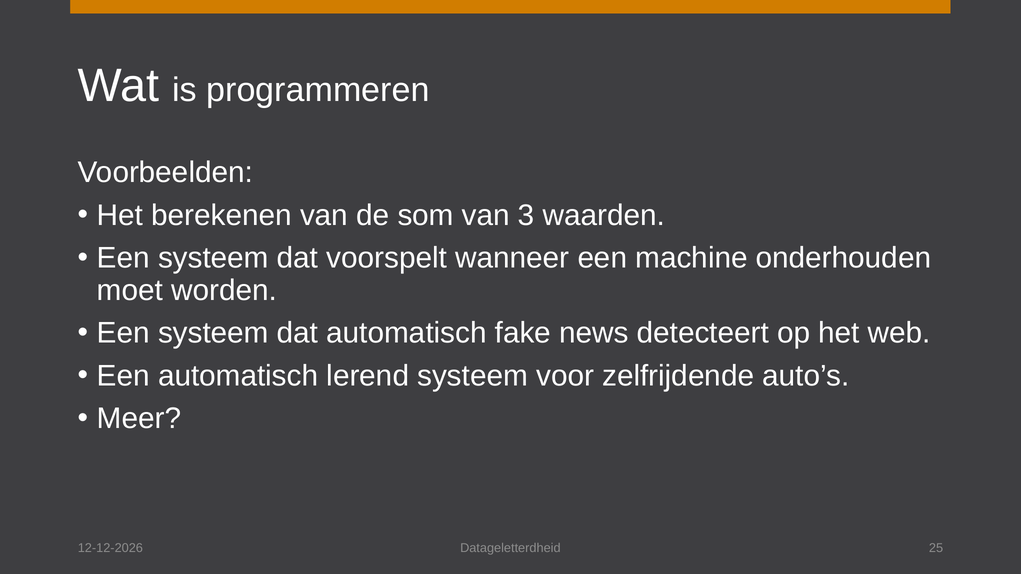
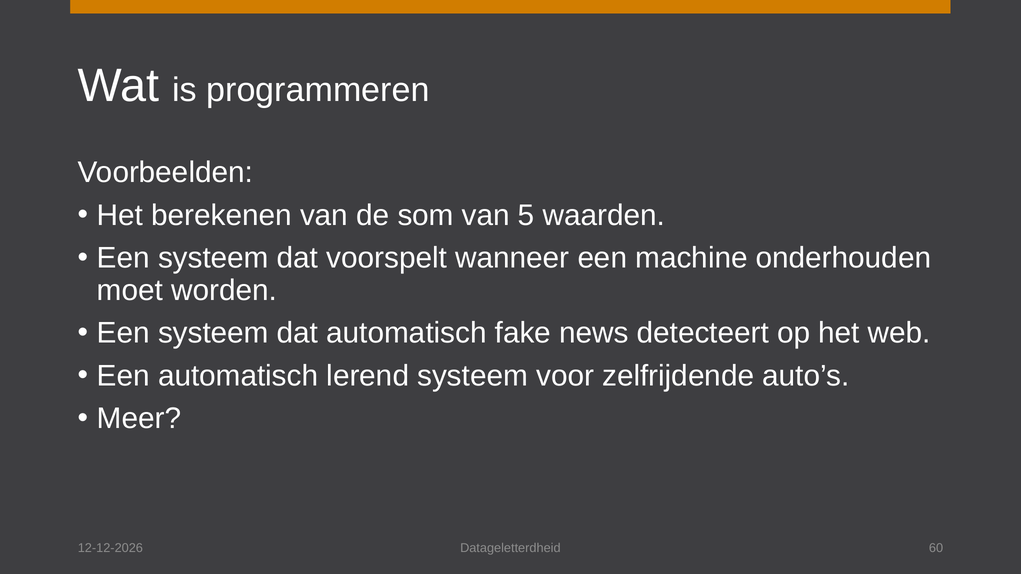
3: 3 -> 5 (526, 215)
25: 25 -> 60 (936, 548)
